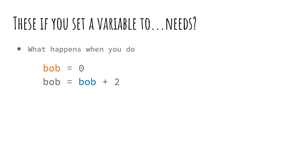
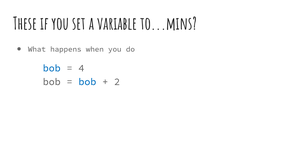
to...needs: to...needs -> to...mins (169, 24)
bob colour: orange -> blue (52, 68)
0: 0 -> 4 (81, 68)
